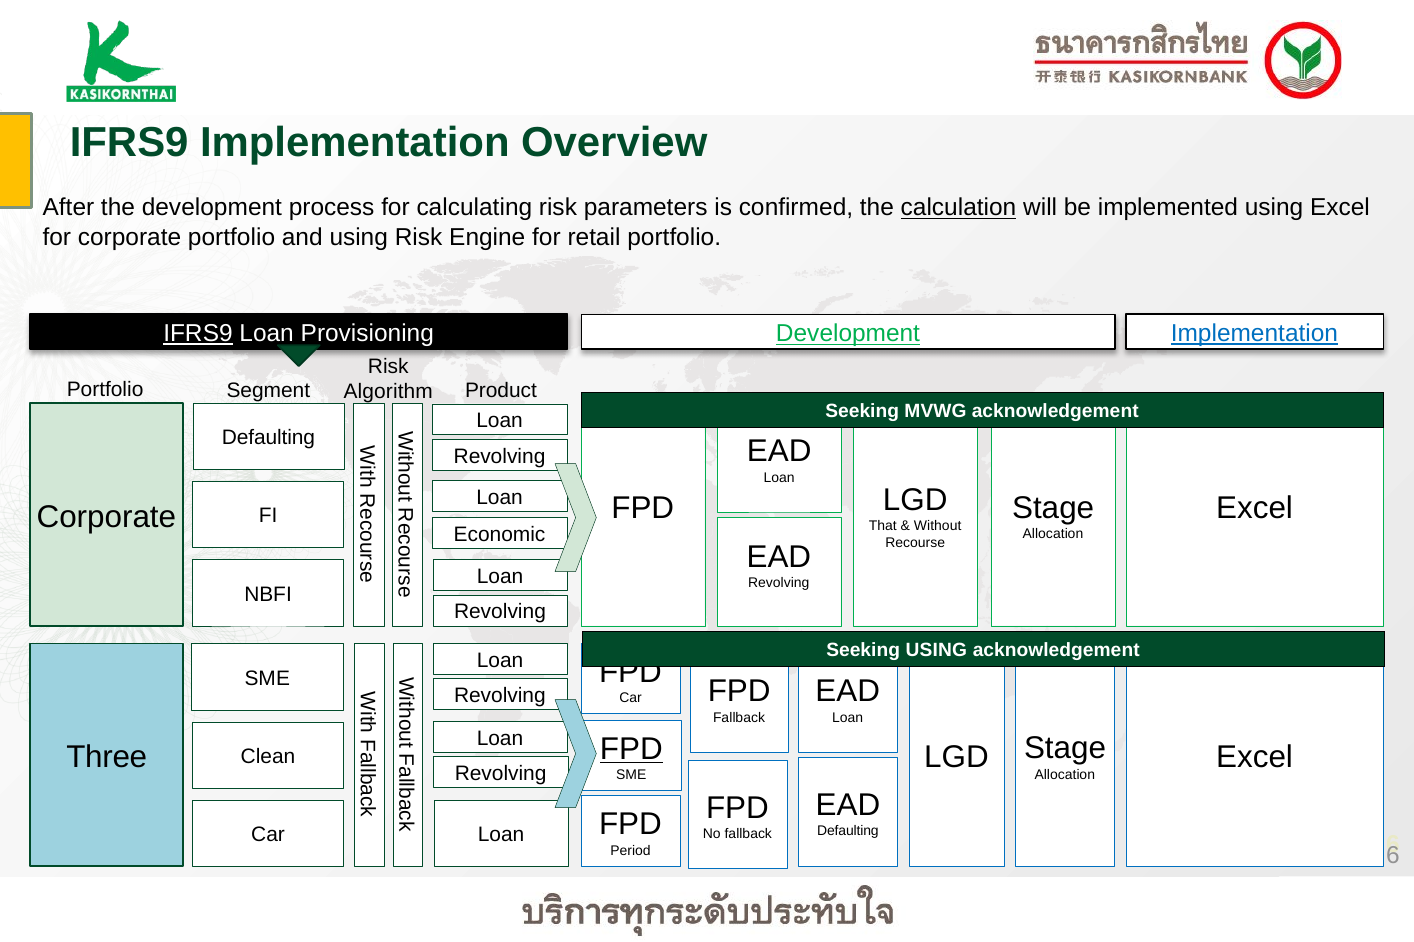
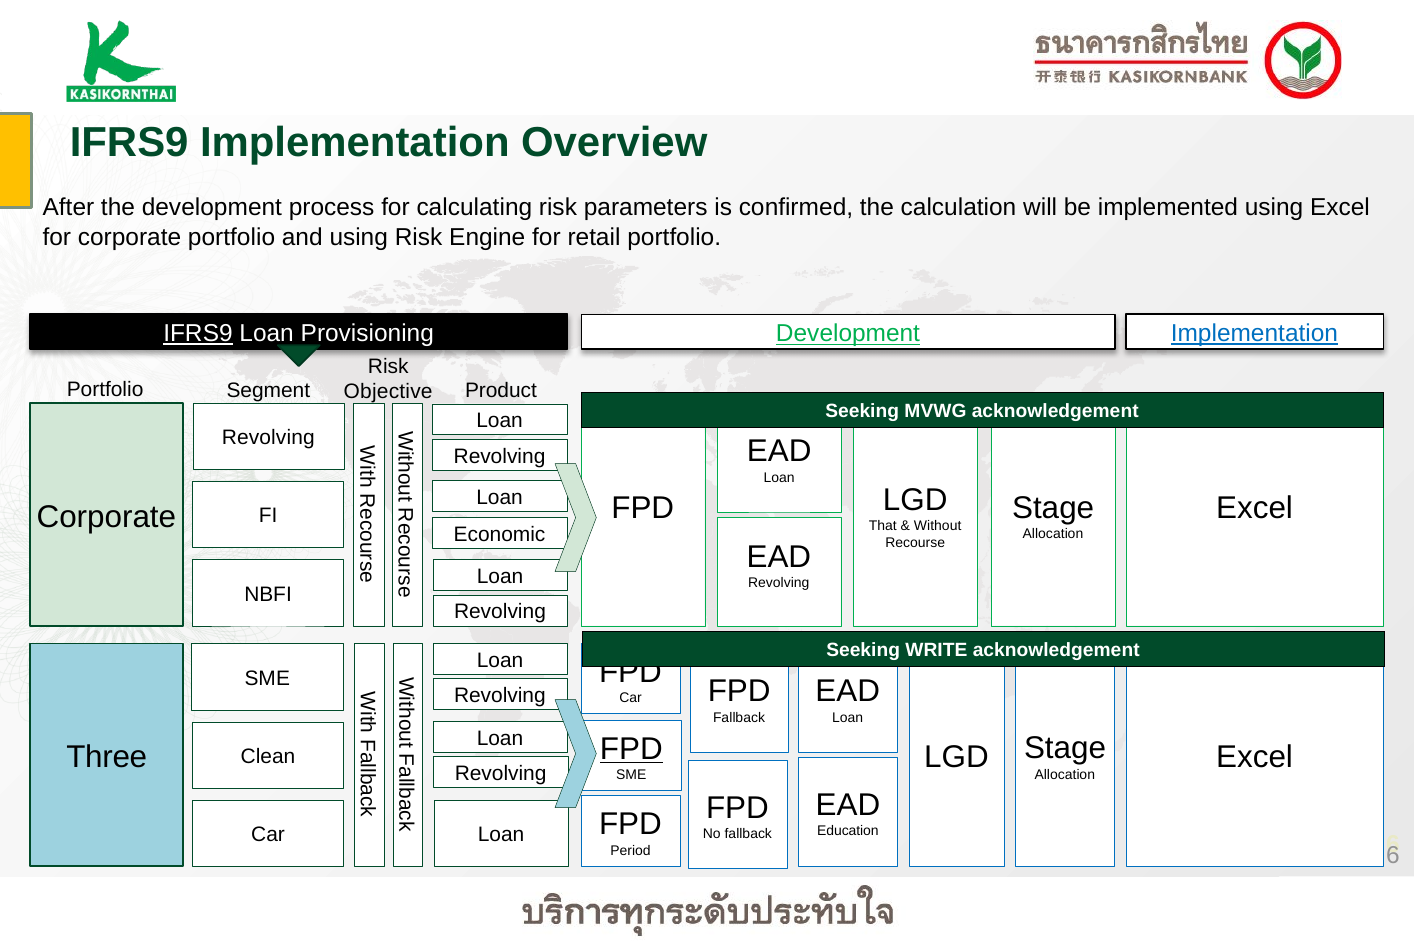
calculation underline: present -> none (959, 208)
Algorithm: Algorithm -> Objective (388, 392)
Defaulting: Defaulting -> Revolving (268, 438)
Seeking USING: USING -> WRITE (936, 651)
Defaulting: Defaulting -> Education (848, 832)
